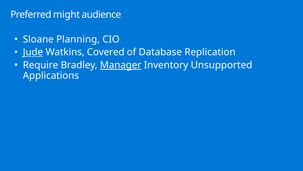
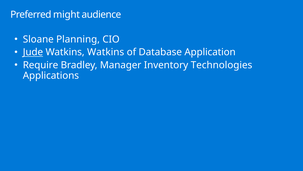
Watkins Covered: Covered -> Watkins (106, 52)
Replication: Replication -> Application (210, 52)
Manager underline: present -> none (121, 65)
Unsupported: Unsupported -> Technologies (222, 65)
